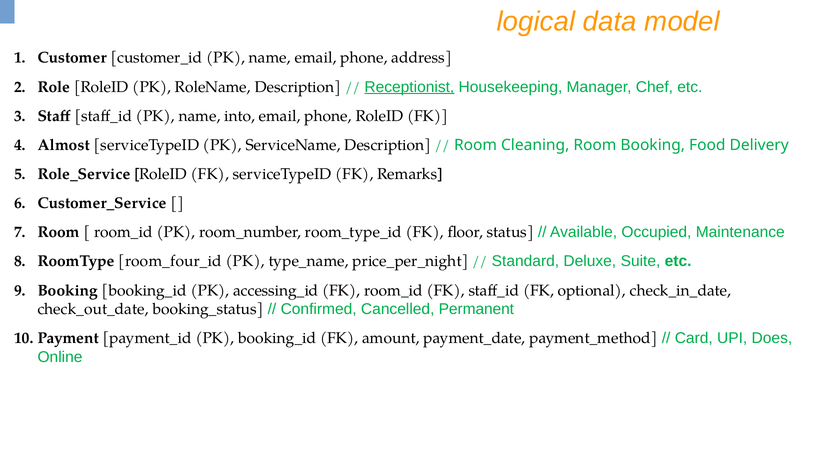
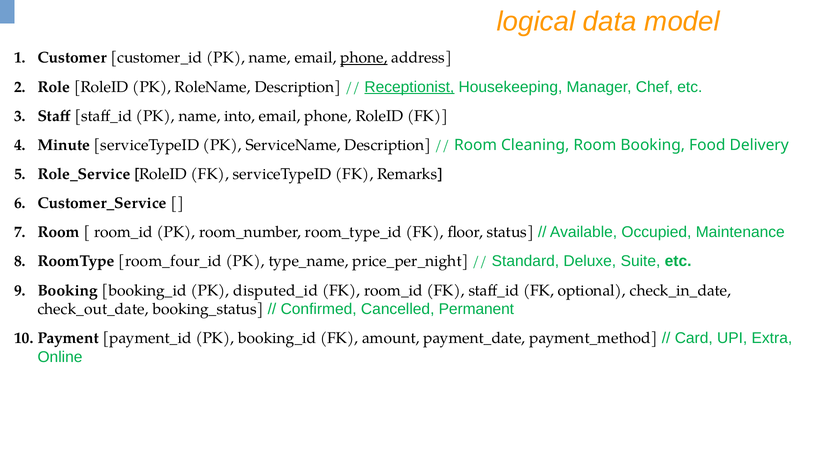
phone underline: none -> present (364, 58)
Almost: Almost -> Minute (64, 145)
accessing_id: accessing_id -> disputed_id (276, 290)
Does: Does -> Extra (772, 338)
